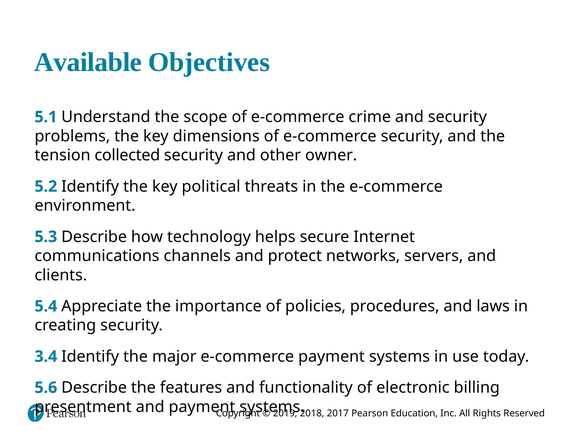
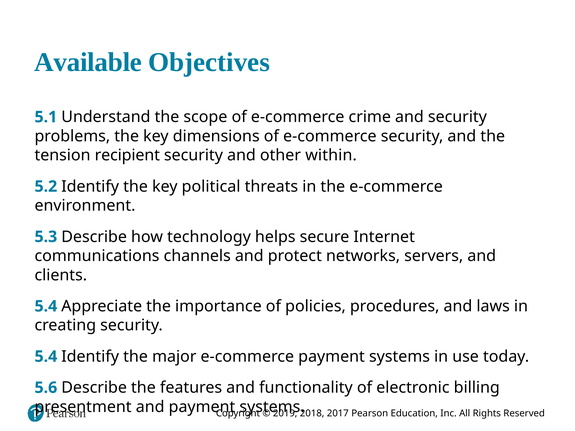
collected: collected -> recipient (127, 155)
owner: owner -> within (331, 155)
3.4: 3.4 -> 5.4 (46, 357)
